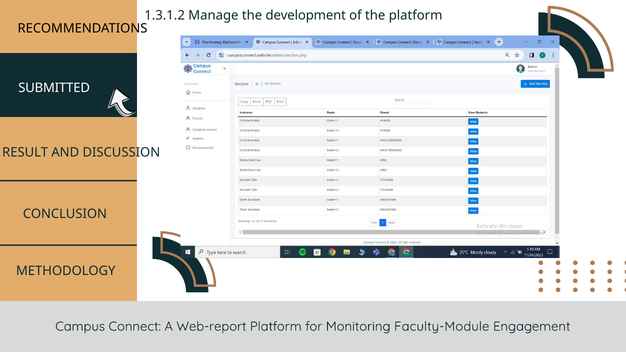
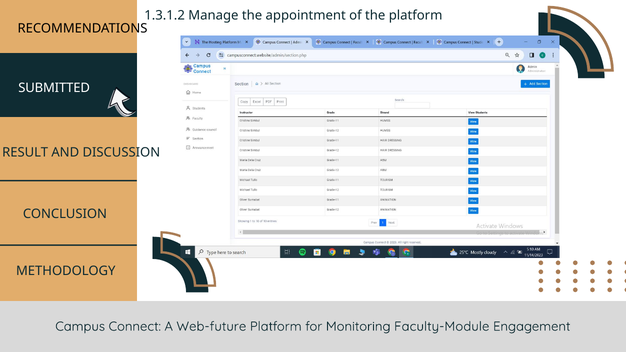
development: development -> appointment (306, 15)
Web-report: Web-report -> Web-future (211, 327)
